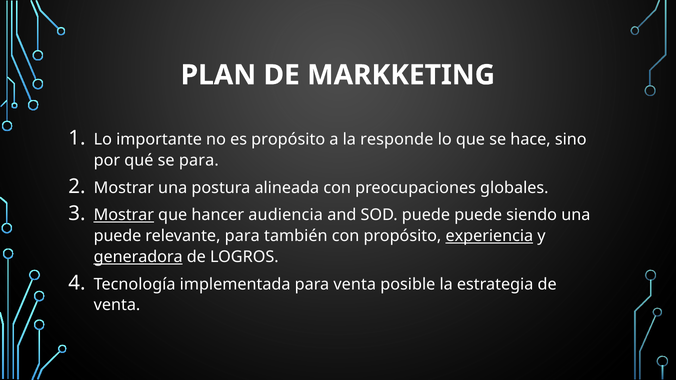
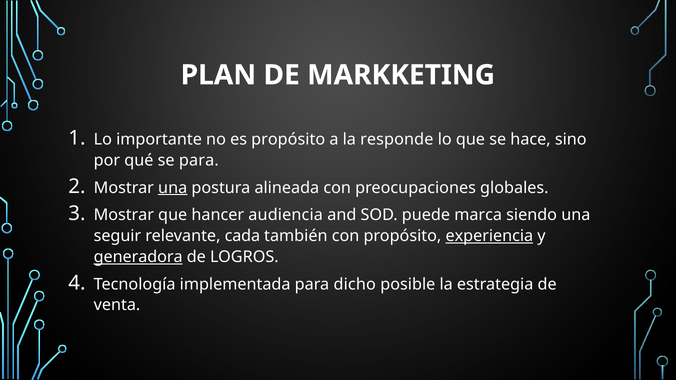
una underline: none -> present (173, 188)
Mostrar underline: present -> none (124, 215)
puede puede: puede -> marca (478, 215)
puede: puede -> seguir (117, 236)
relevante para: para -> cada (242, 236)
para venta: venta -> dicho (355, 284)
